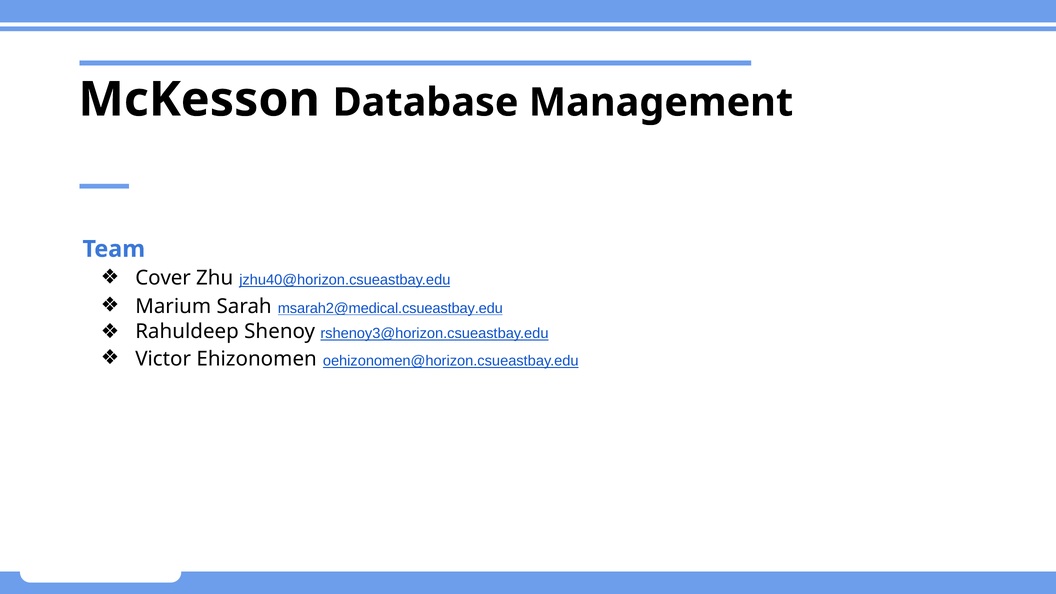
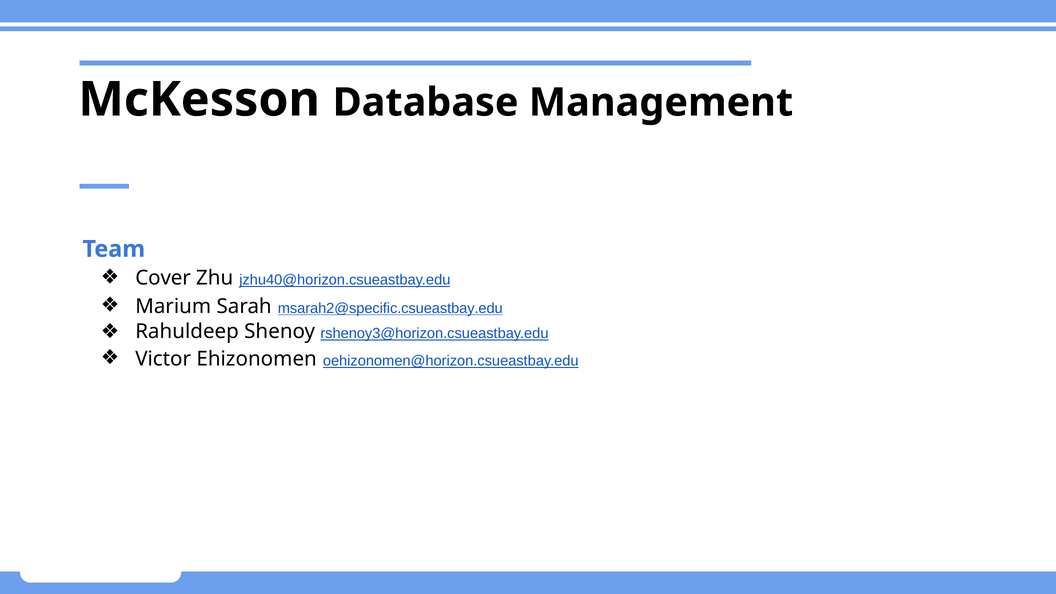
msarah2@medical.csueastbay.edu: msarah2@medical.csueastbay.edu -> msarah2@specific.csueastbay.edu (390, 308)
